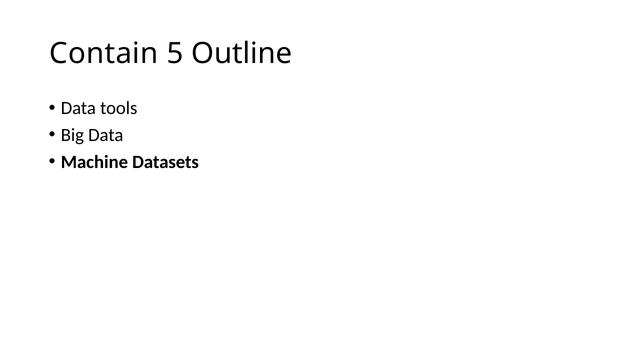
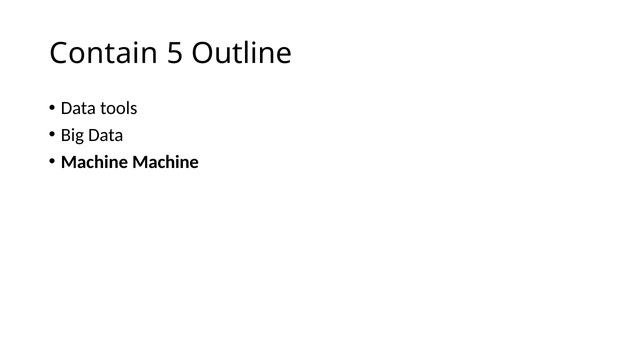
Machine Datasets: Datasets -> Machine (166, 162)
